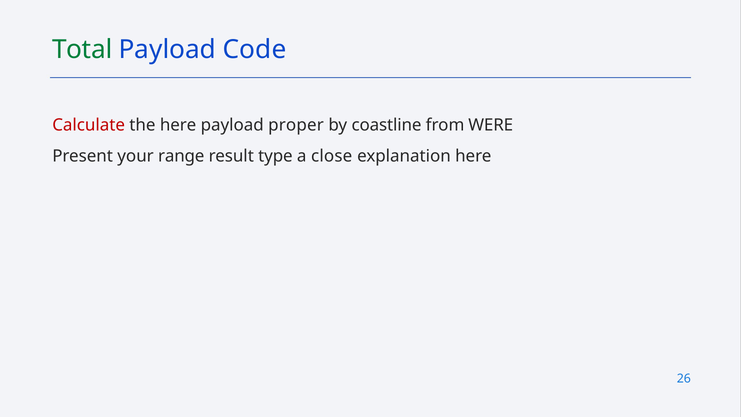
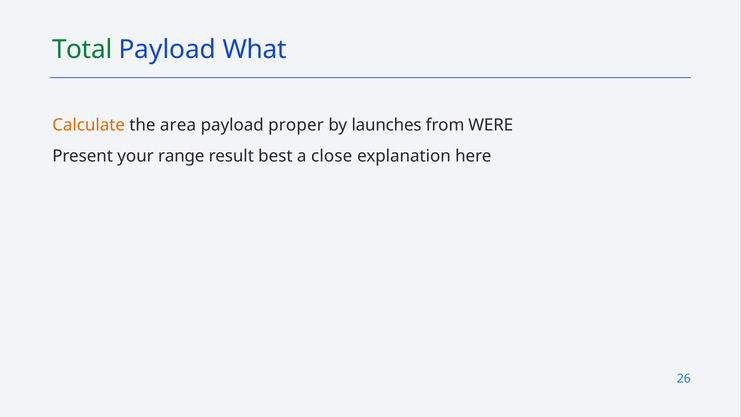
Code: Code -> What (255, 49)
Calculate colour: red -> orange (89, 125)
the here: here -> area (178, 125)
coastline: coastline -> launches (387, 125)
type: type -> best (275, 156)
